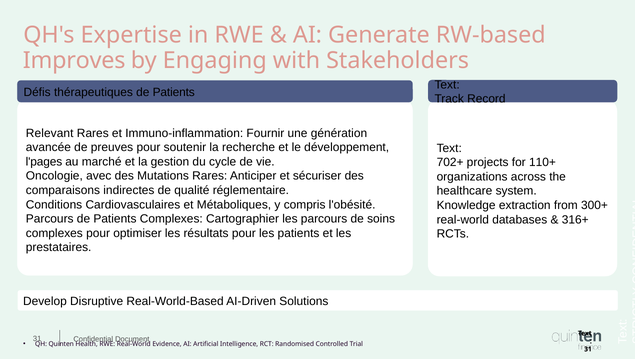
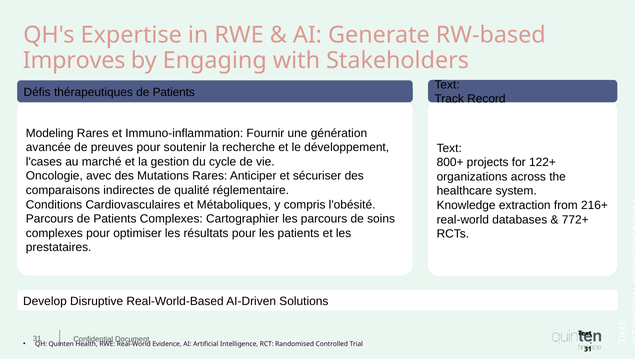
Relevant: Relevant -> Modeling (50, 133)
l'pages: l'pages -> l'cases (44, 162)
702+: 702+ -> 800+ (450, 163)
110+: 110+ -> 122+ (542, 163)
300+: 300+ -> 216+ (595, 205)
316+: 316+ -> 772+ (575, 220)
